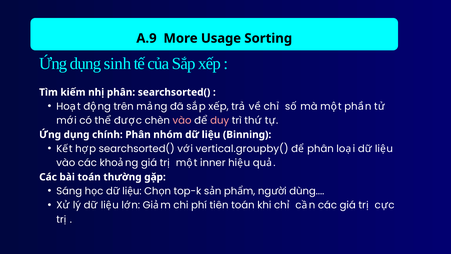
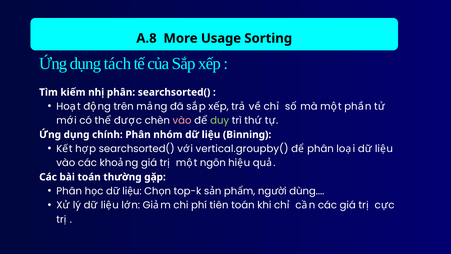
A.9: A.9 -> A.8 (146, 38)
sinh: sinh -> tách (118, 64)
duy colour: pink -> light green (220, 120)
inner: inner -> ngôn (213, 163)
Sáng: Sáng -> Phân (69, 191)
